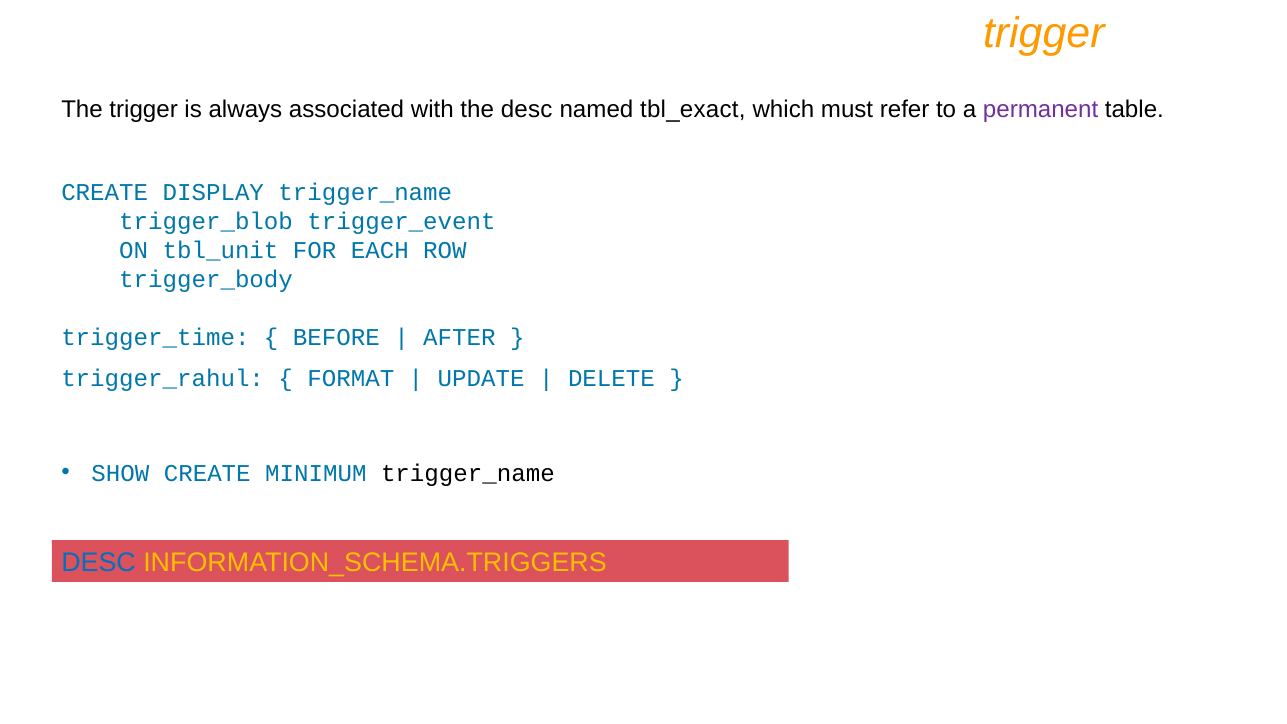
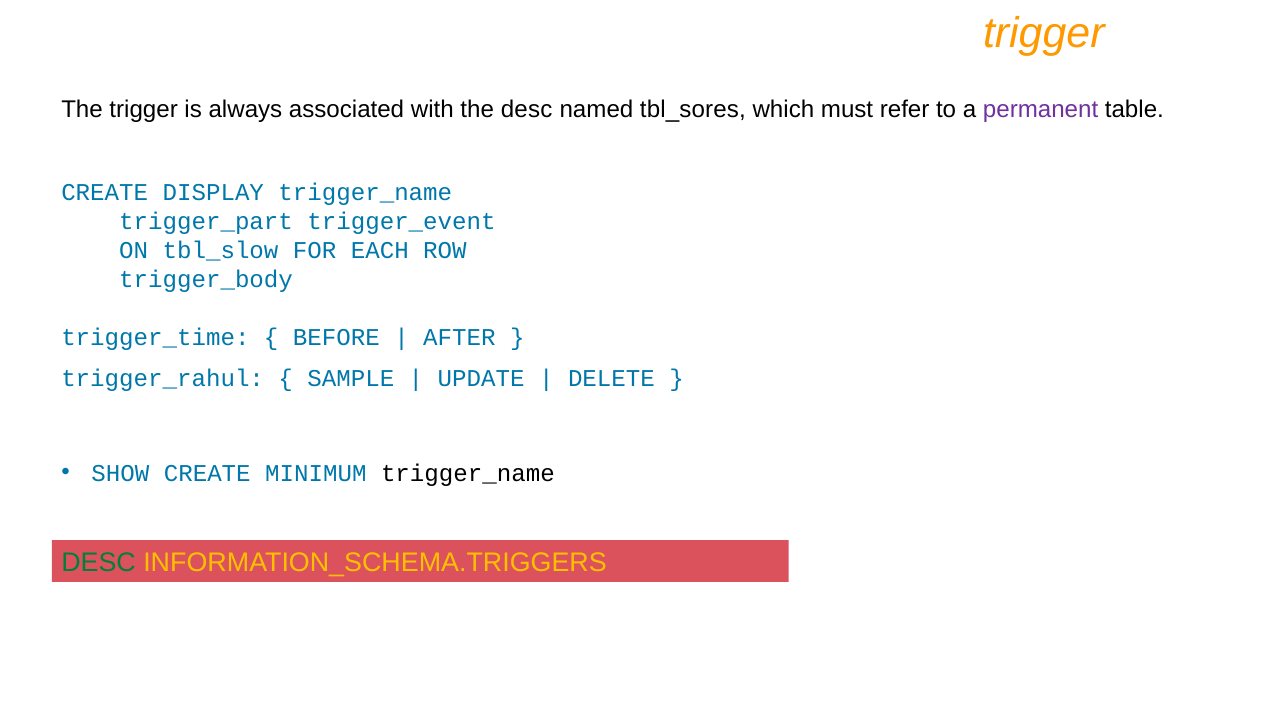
tbl_exact: tbl_exact -> tbl_sores (693, 109)
trigger_blob: trigger_blob -> trigger_part (206, 221)
tbl_unit: tbl_unit -> tbl_slow (221, 250)
FORMAT: FORMAT -> SAMPLE (351, 379)
DESC colour: blue -> green (99, 563)
